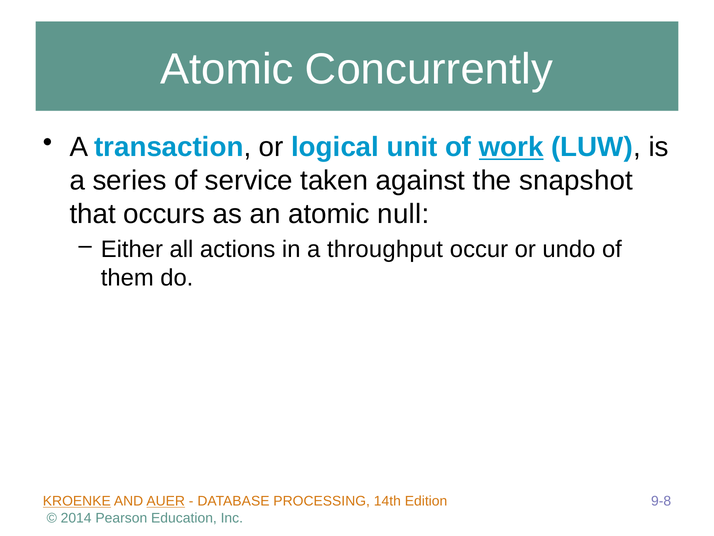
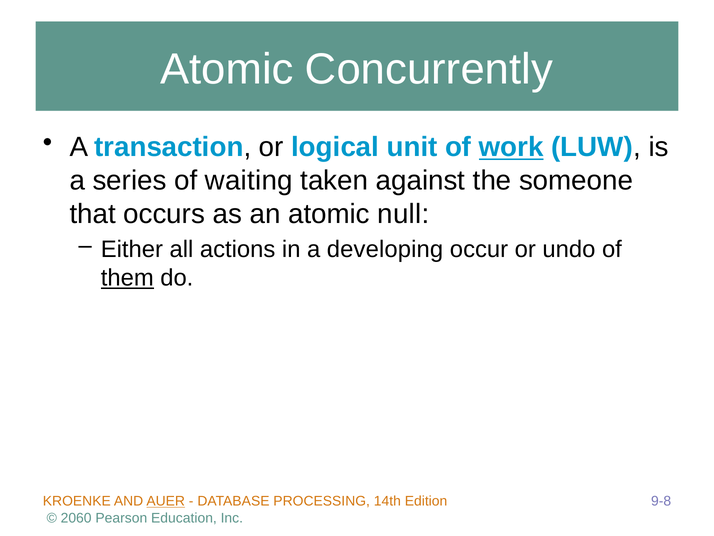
service: service -> waiting (249, 180)
snapshot: snapshot -> someone (576, 180)
throughput: throughput -> developing (385, 249)
them underline: none -> present (127, 278)
KROENKE underline: present -> none (77, 501)
2014: 2014 -> 2060 (76, 517)
